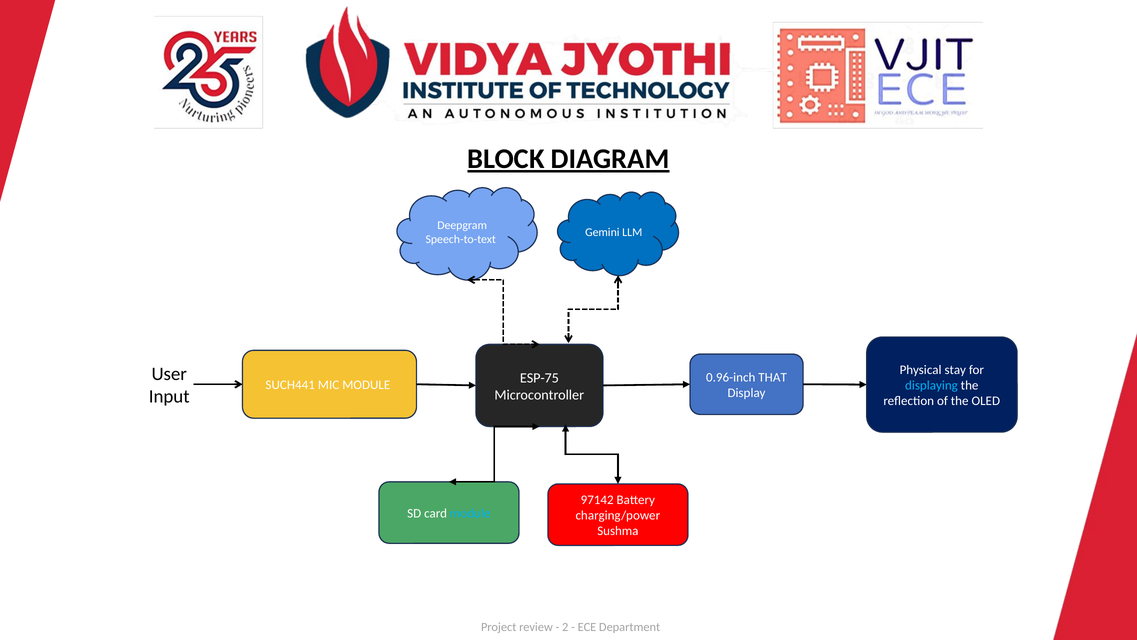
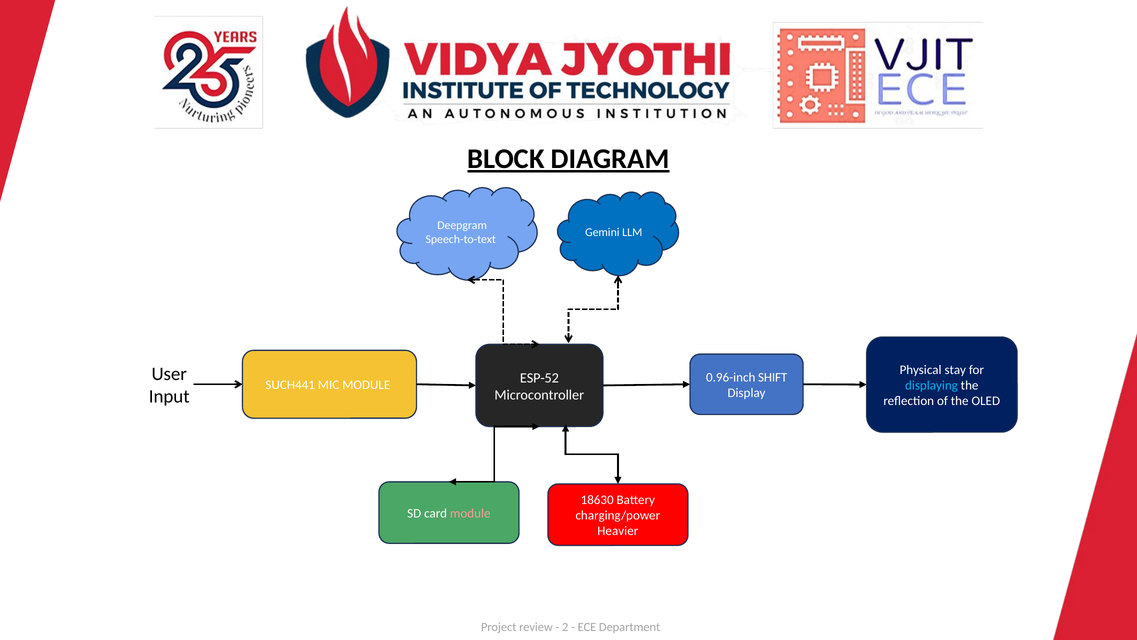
ESP-75: ESP-75 -> ESP-52 (539, 378)
THAT: THAT -> SHIFT (773, 377)
97142: 97142 -> 18630 (597, 500)
module colour: light blue -> pink (470, 513)
Sushma: Sushma -> Heavier (618, 531)
